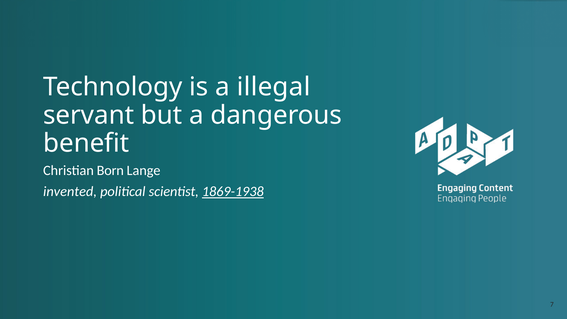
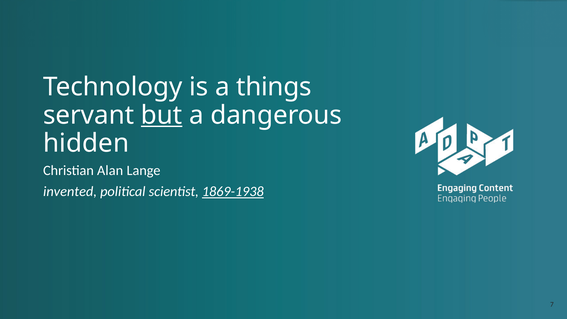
illegal: illegal -> things (274, 87)
but underline: none -> present (162, 115)
benefit: benefit -> hidden (86, 143)
Born: Born -> Alan (110, 170)
